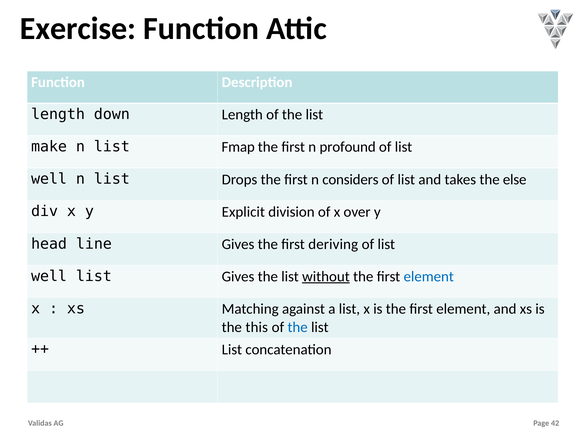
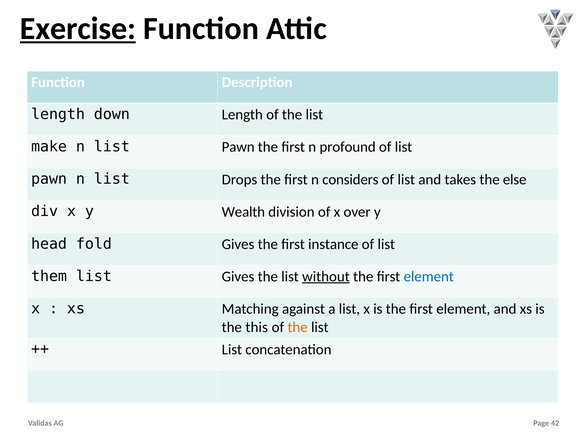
Exercise underline: none -> present (78, 29)
n list Fmap: Fmap -> Pawn (238, 147)
well: well -> pawn (49, 179)
Explicit: Explicit -> Wealth (243, 212)
line: line -> fold (94, 244)
deriving: deriving -> instance (333, 244)
well: well -> them (49, 276)
the colour: blue -> orange (298, 327)
